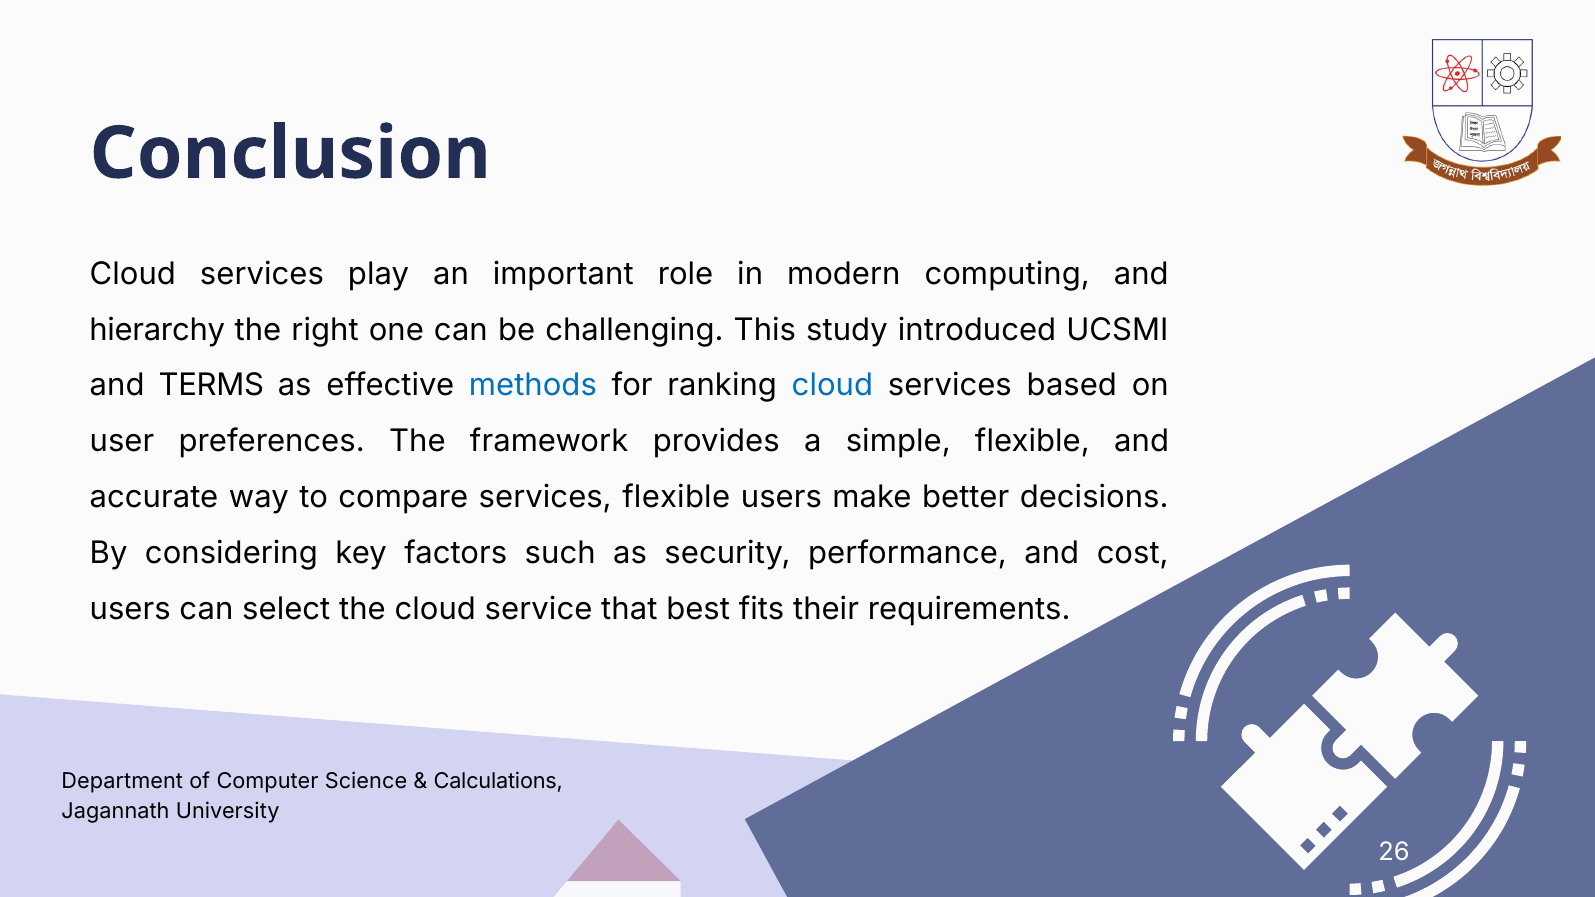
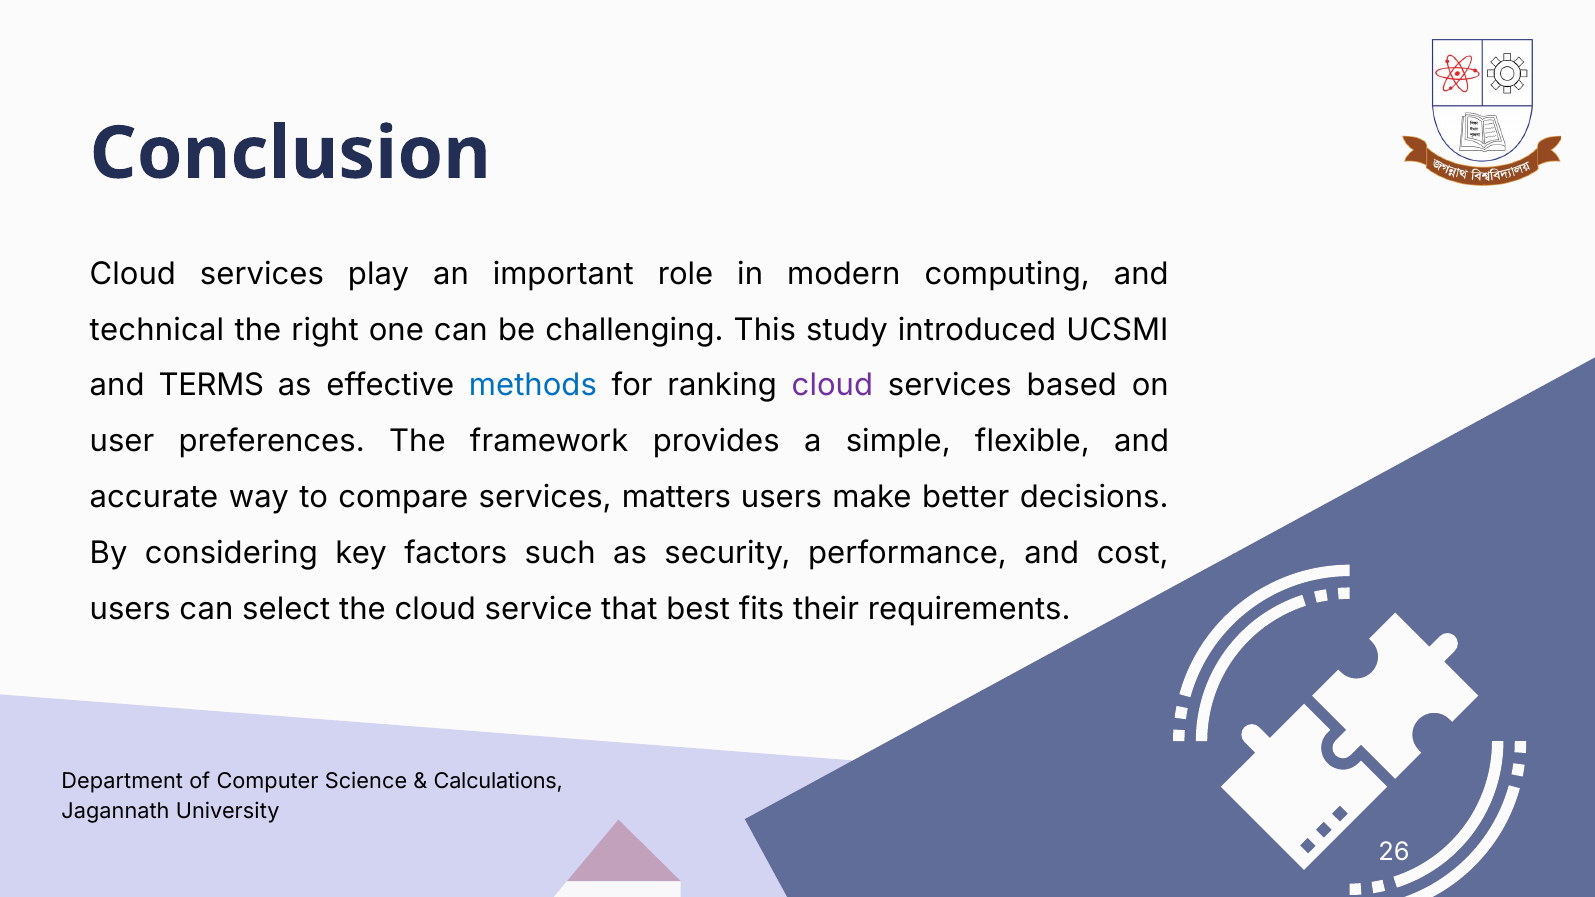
hierarchy: hierarchy -> technical (157, 330)
cloud colour: blue -> purple (832, 386)
services flexible: flexible -> matters (676, 497)
